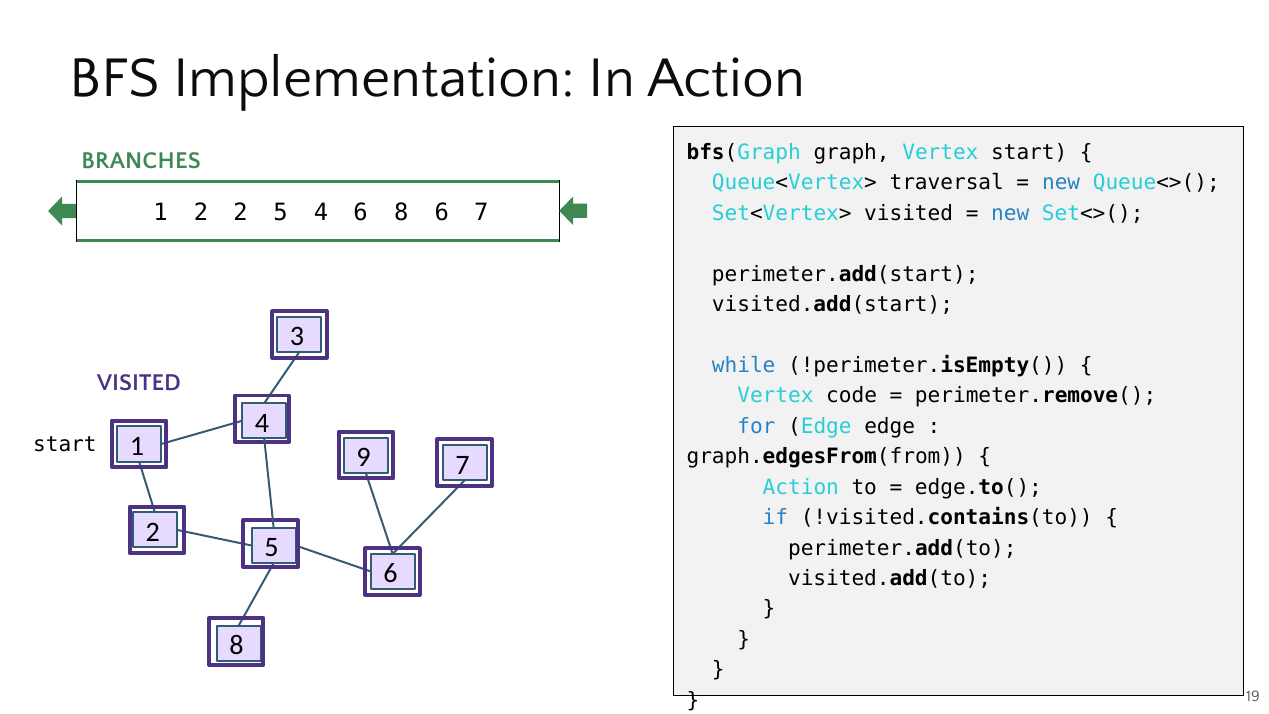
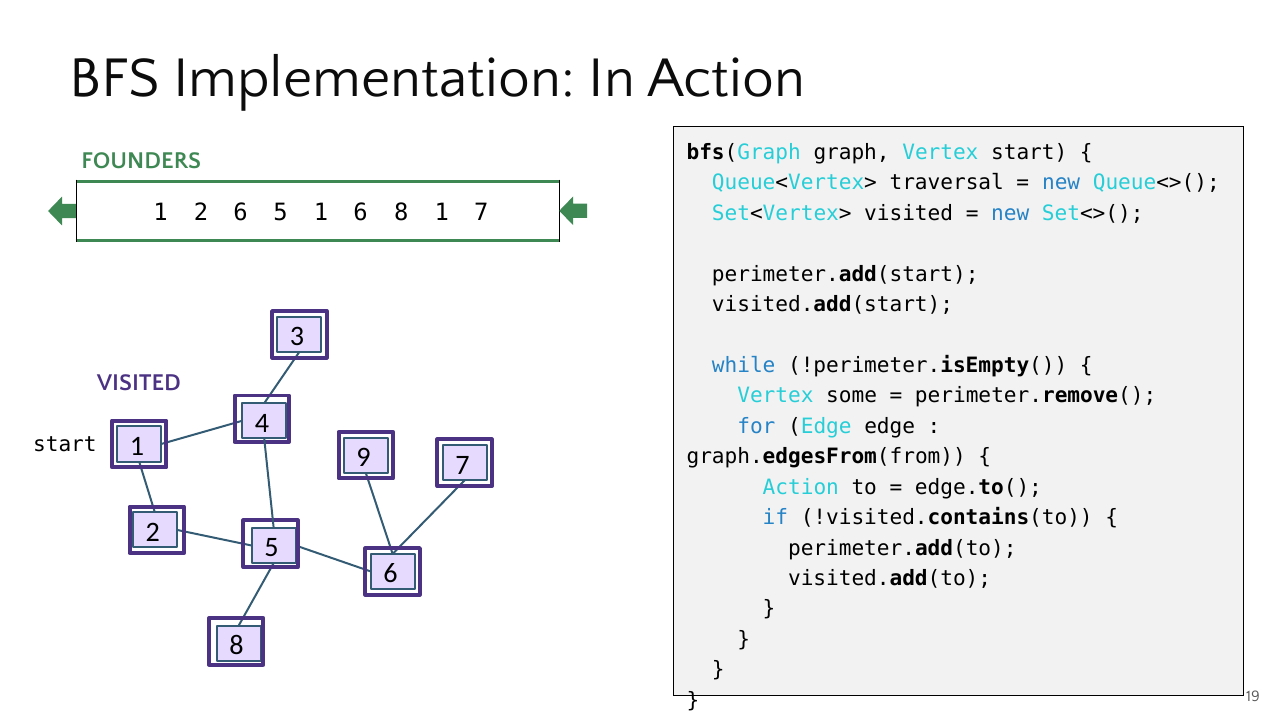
BRANCHES: BRANCHES -> FOUNDERS (141, 161)
2 2: 2 -> 6 (240, 213)
5 4: 4 -> 1 (321, 213)
8 6: 6 -> 1 (442, 213)
code: code -> some (852, 396)
